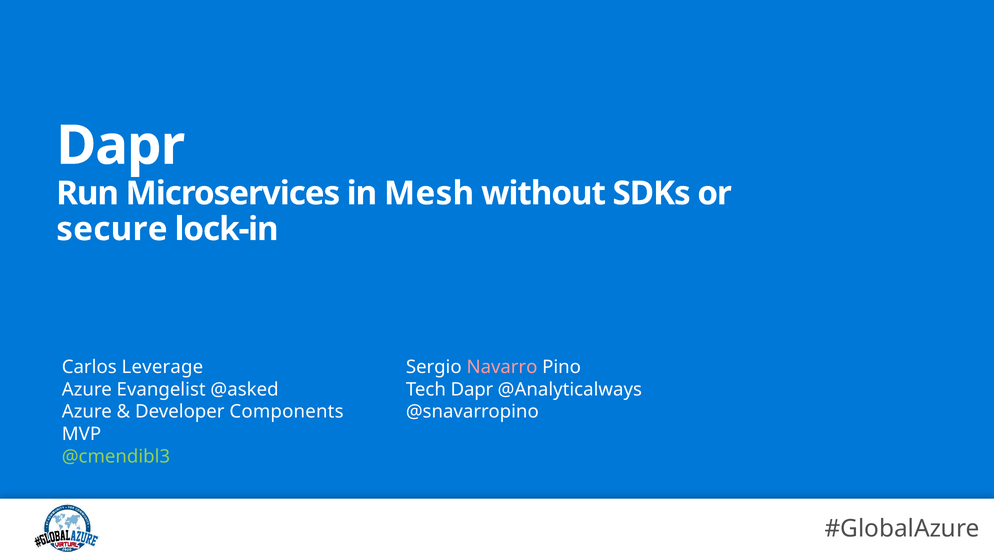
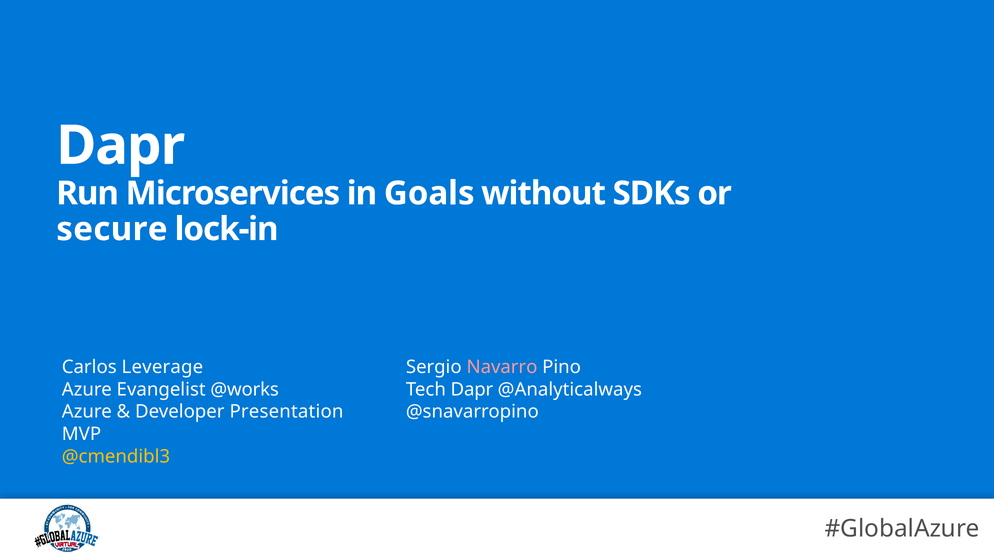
Mesh: Mesh -> Goals (429, 193)
@asked: @asked -> @works (245, 390)
Components: Components -> Presentation (287, 412)
@cmendibl3 colour: light green -> yellow (116, 457)
